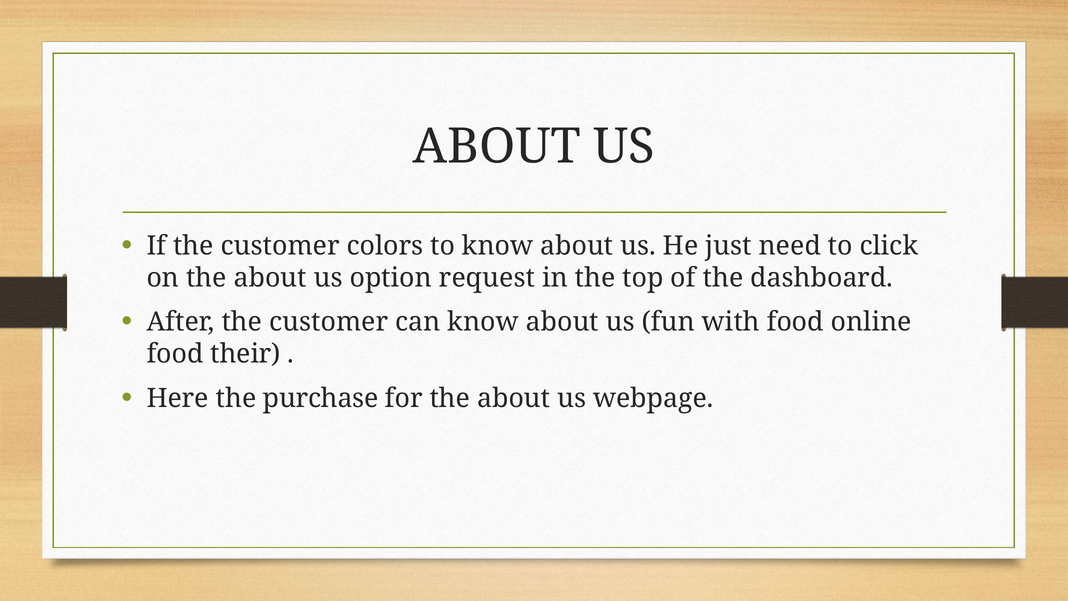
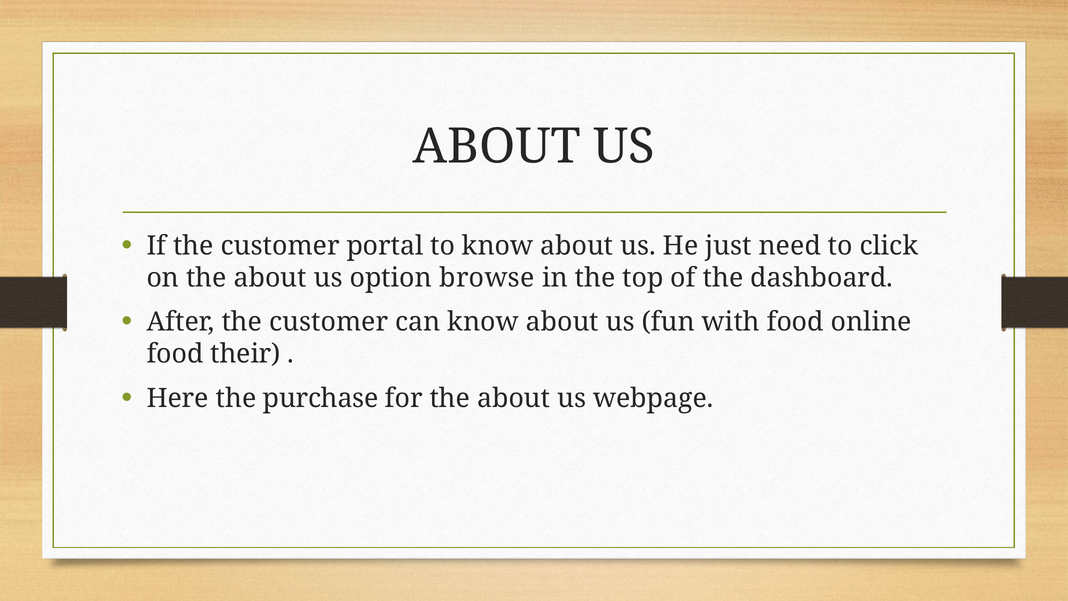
colors: colors -> portal (385, 246)
request: request -> browse (487, 278)
